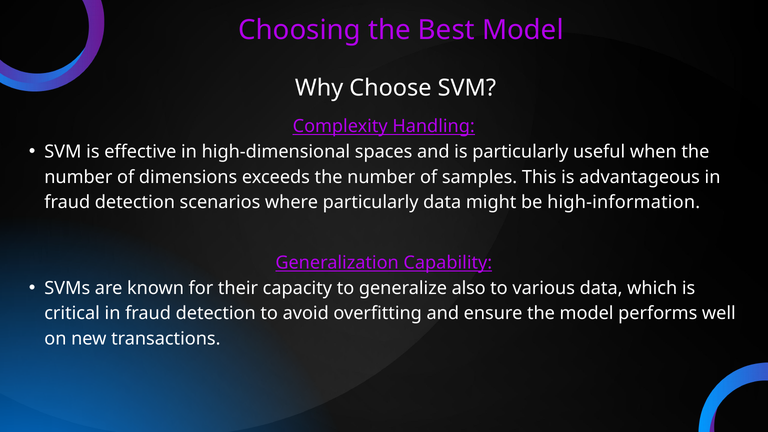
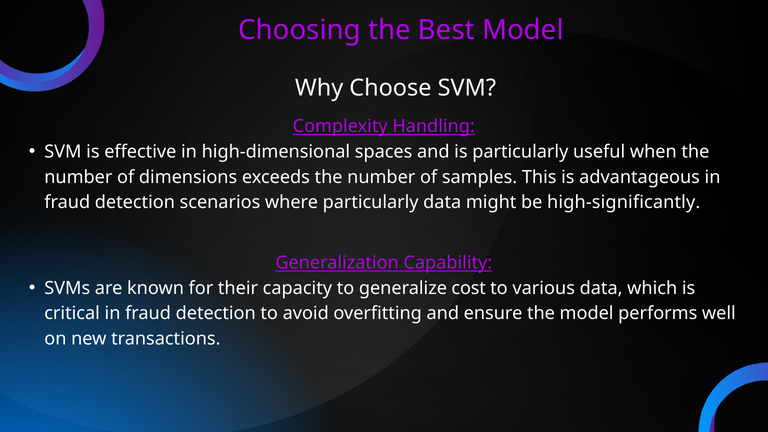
high-information: high-information -> high-significantly (624, 202)
also: also -> cost (469, 288)
